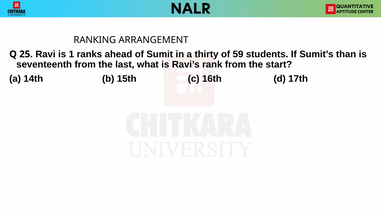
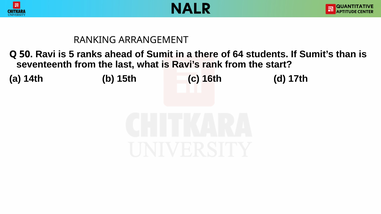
25: 25 -> 50 (25, 54)
1: 1 -> 5 (71, 54)
thirty: thirty -> there (206, 54)
59: 59 -> 64 (238, 54)
